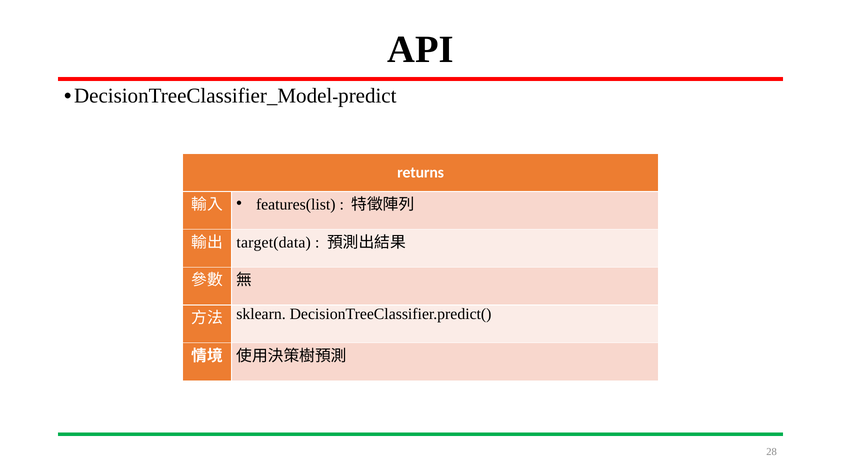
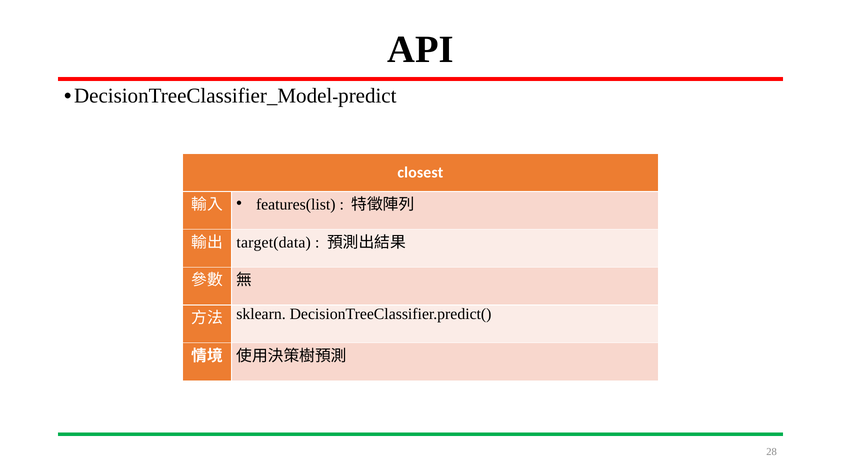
returns: returns -> closest (420, 173)
